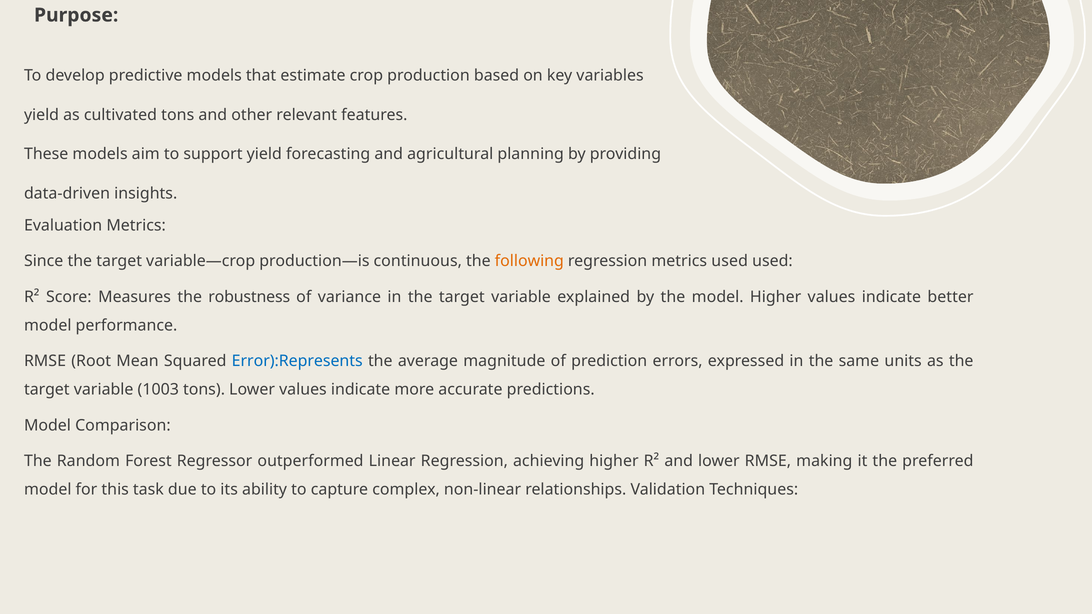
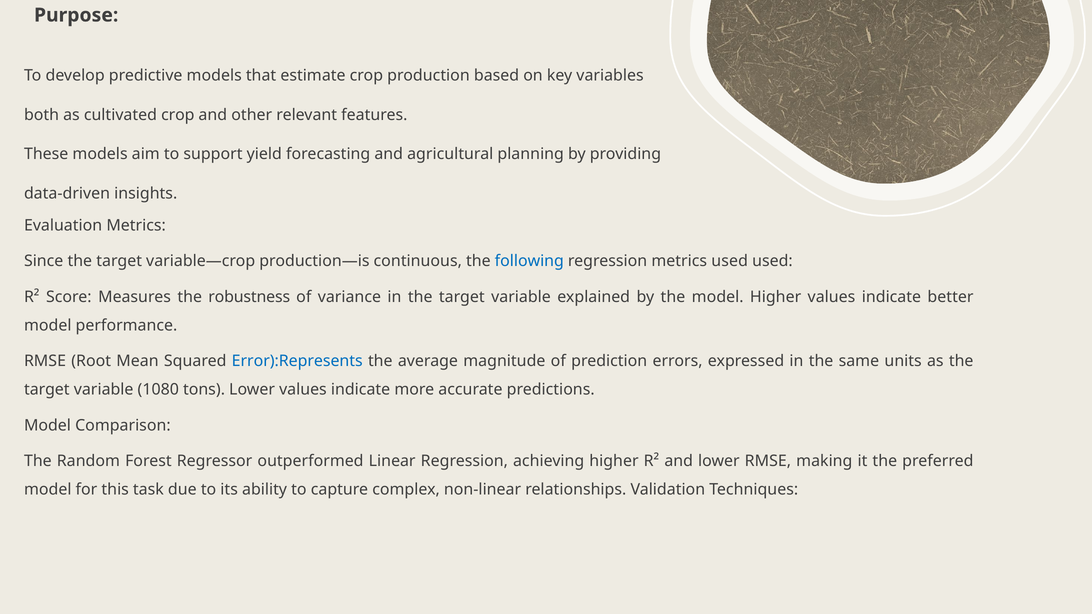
yield: yield -> both (42, 115)
cultivated tons: tons -> crop (178, 115)
following colour: orange -> blue (529, 261)
1003: 1003 -> 1080 (158, 390)
